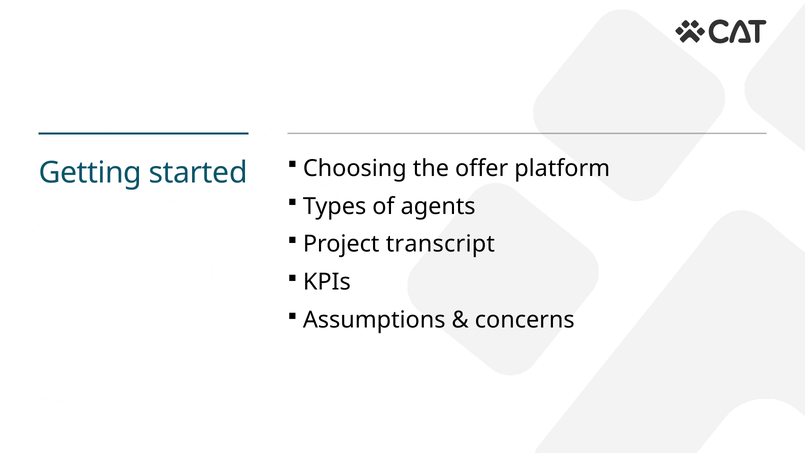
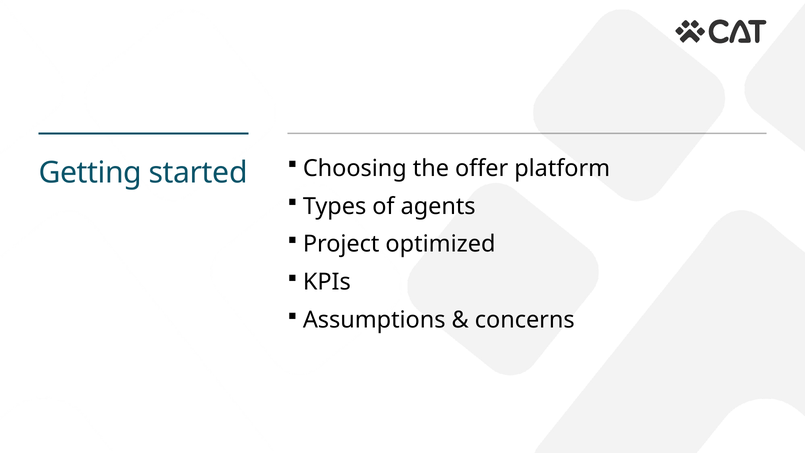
transcript: transcript -> optimized (440, 244)
